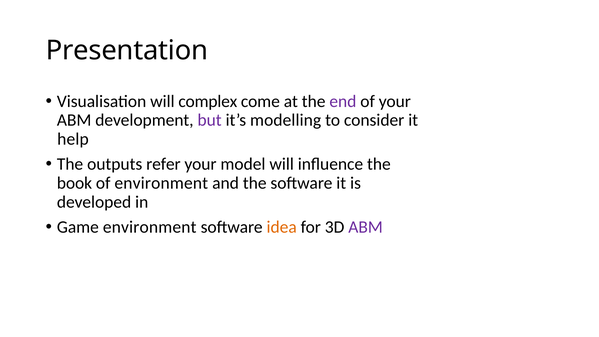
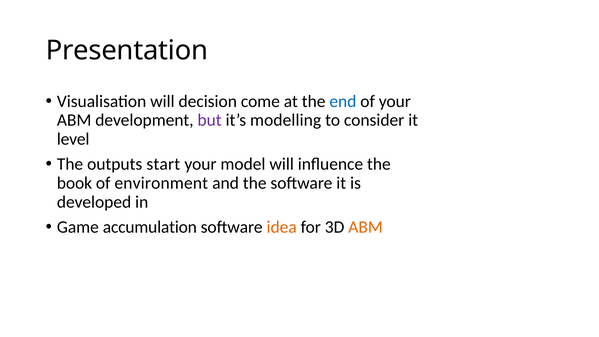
complex: complex -> decision (208, 101)
end colour: purple -> blue (343, 101)
help: help -> level (73, 139)
refer: refer -> start (163, 164)
Game environment: environment -> accumulation (150, 227)
ABM colour: purple -> orange (366, 227)
